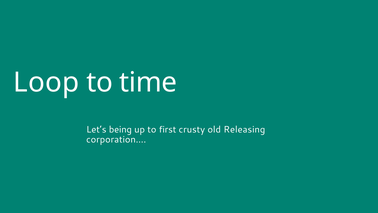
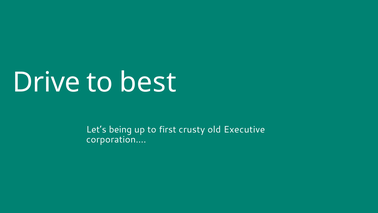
Loop: Loop -> Drive (47, 82)
time: time -> best (148, 82)
Releasing: Releasing -> Executive (244, 129)
